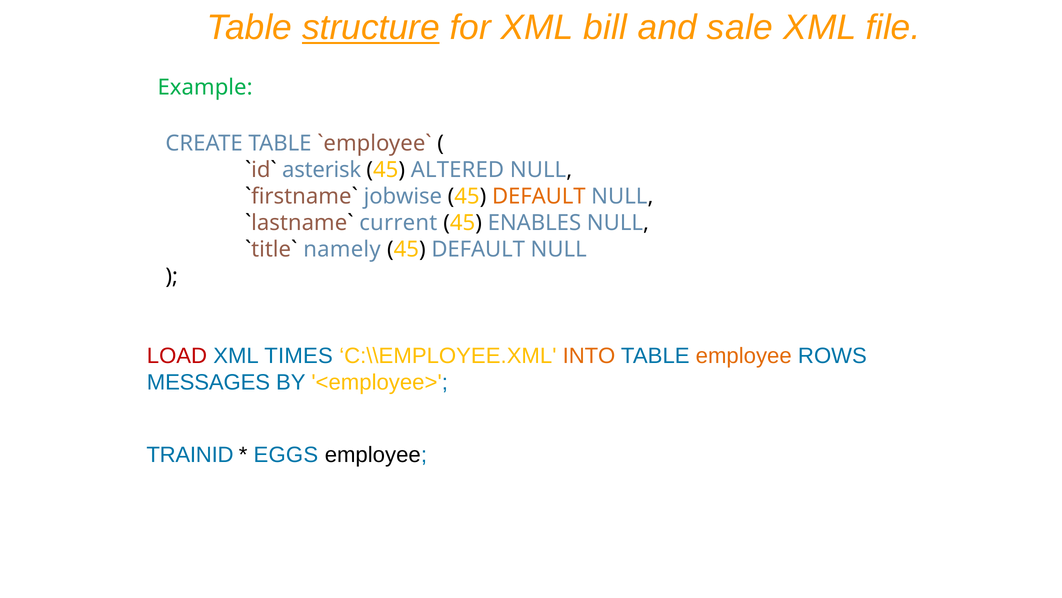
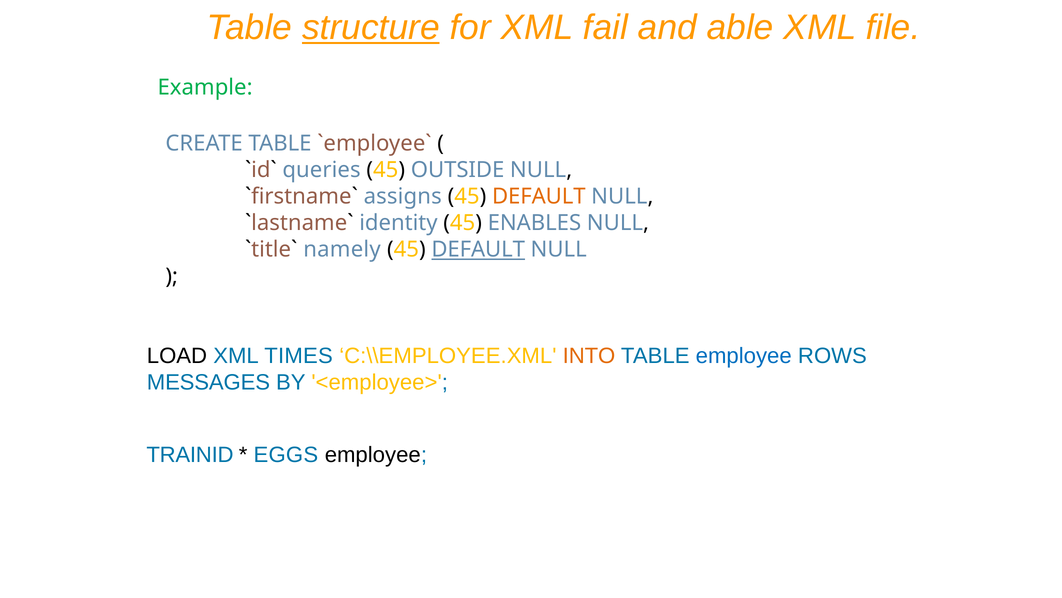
bill: bill -> fail (605, 28)
sale: sale -> able (740, 28)
asterisk: asterisk -> queries (322, 170)
ALTERED: ALTERED -> OUTSIDE (458, 170)
jobwise: jobwise -> assigns (403, 196)
current: current -> identity (398, 223)
DEFAULT underline: none -> present (478, 249)
LOAD colour: red -> black (177, 355)
employee colour: orange -> blue (744, 355)
